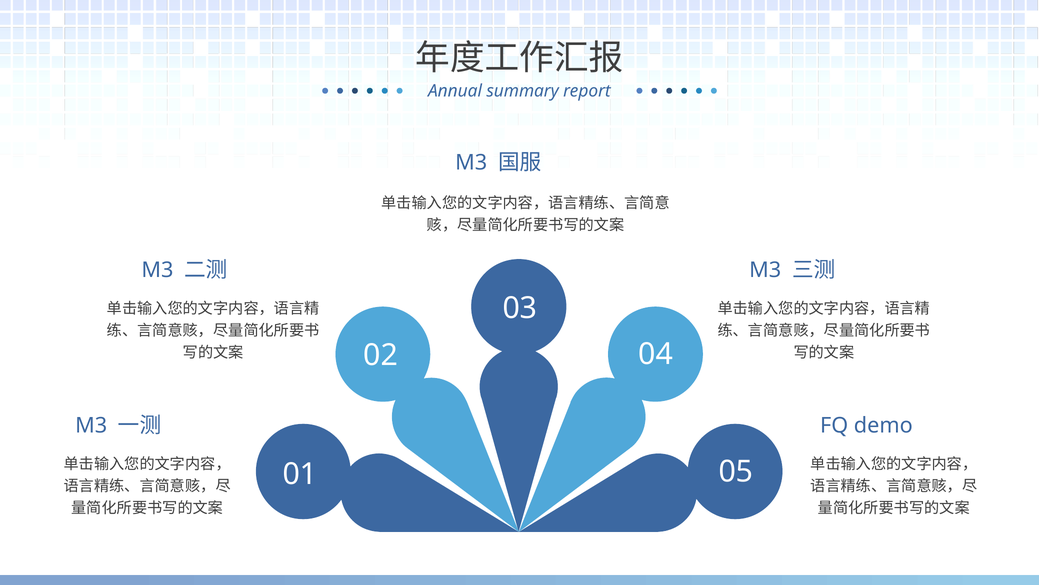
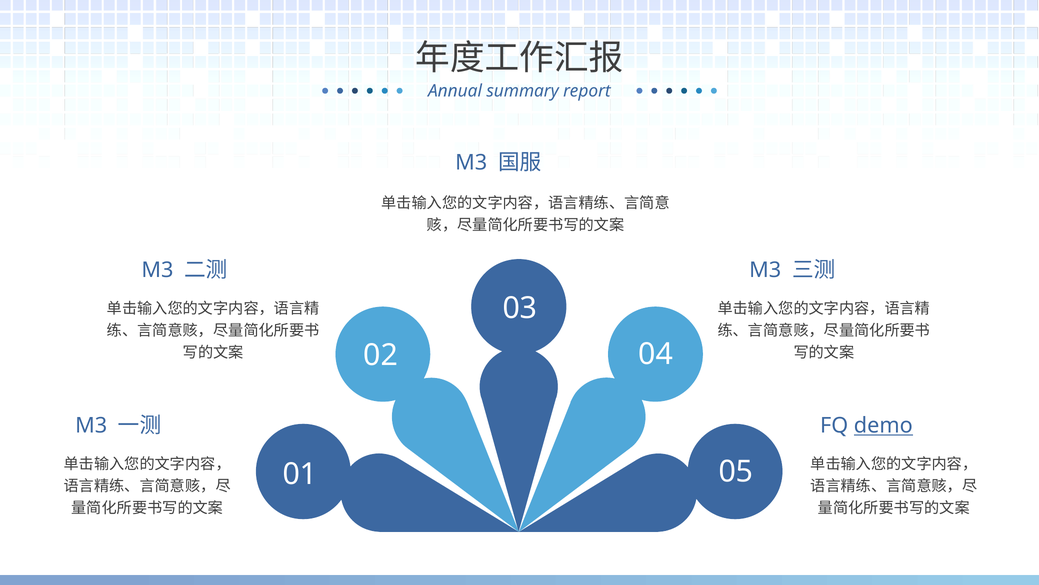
demo underline: none -> present (883, 425)
